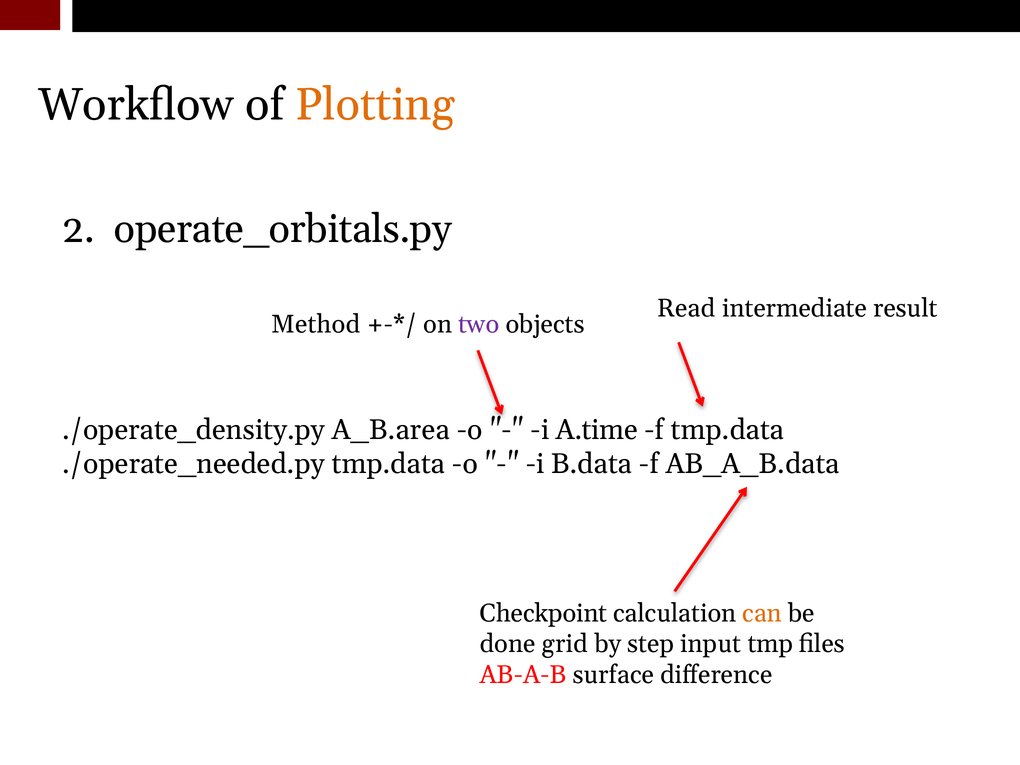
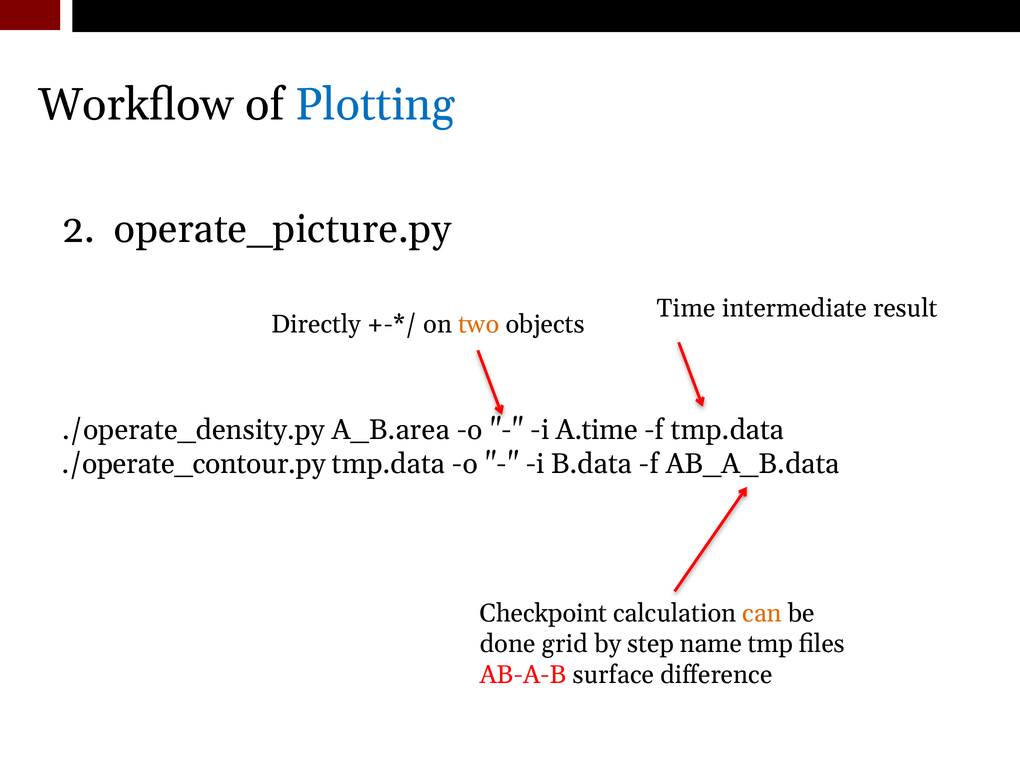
Plotting colour: orange -> blue (375, 105)
operate_orbitals.py: operate_orbitals.py -> operate_picture.py (283, 229)
Read: Read -> Time (686, 308)
Method: Method -> Directly (316, 324)
two colour: purple -> orange (479, 324)
./operate_needed.py: ./operate_needed.py -> ./operate_contour.py (194, 464)
input: input -> name (711, 644)
